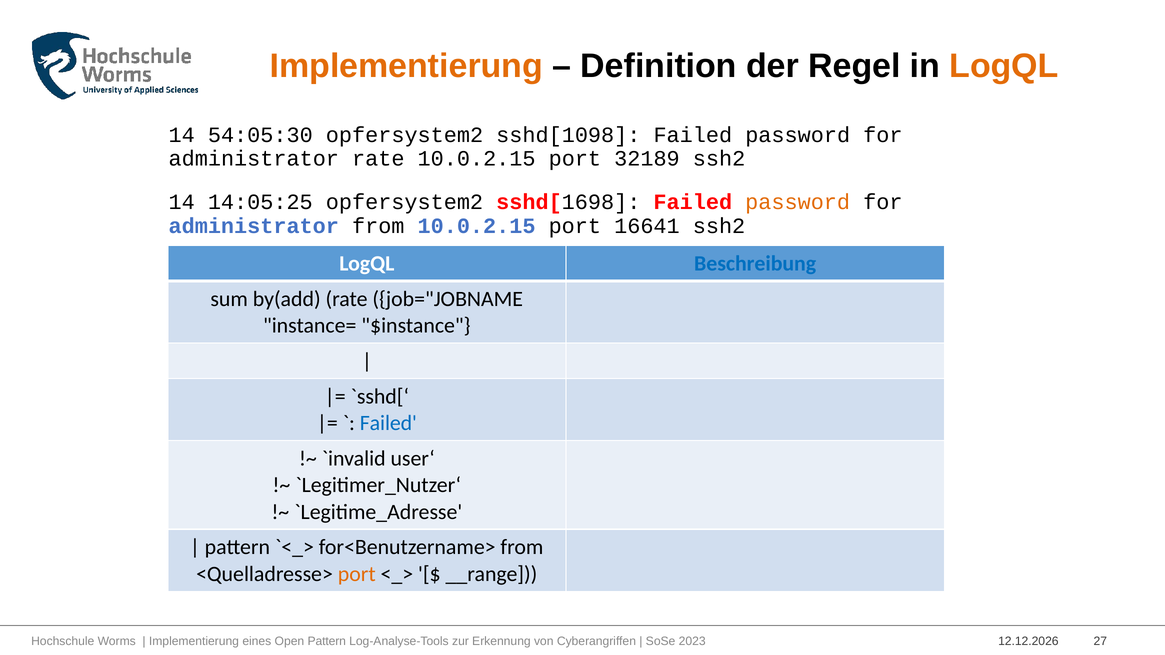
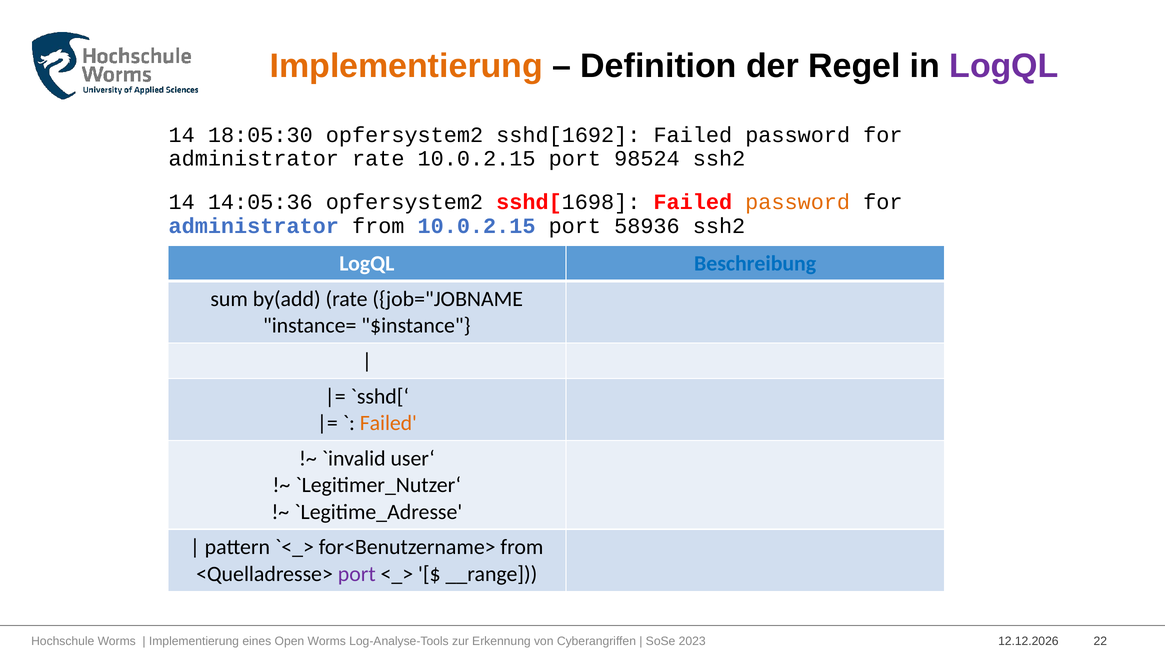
LogQL colour: orange -> purple (1004, 66)
54:05:30: 54:05:30 -> 18:05:30 (260, 135)
sshd[1098: sshd[1098 -> sshd[1692 (568, 135)
32189: 32189 -> 98524 (647, 159)
14:05:25: 14:05:25 -> 14:05:36 (260, 202)
16641: 16641 -> 58936 (647, 226)
Failed colour: blue -> orange (388, 423)
port colour: orange -> purple (357, 574)
Open Pattern: Pattern -> Worms (327, 641)
27: 27 -> 22 (1100, 641)
